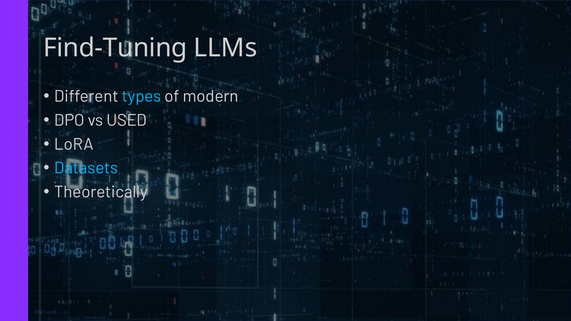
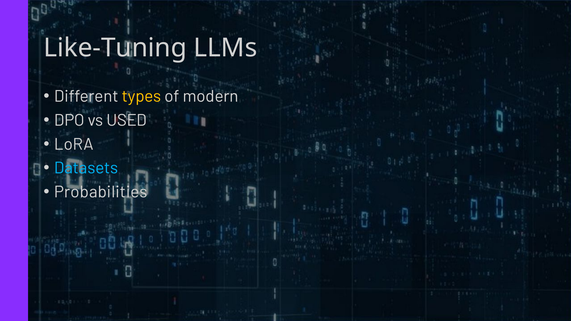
Find-Tuning: Find-Tuning -> Like-Tuning (115, 48)
types colour: light blue -> yellow (142, 97)
Theoretically: Theoretically -> Probabilities (101, 192)
